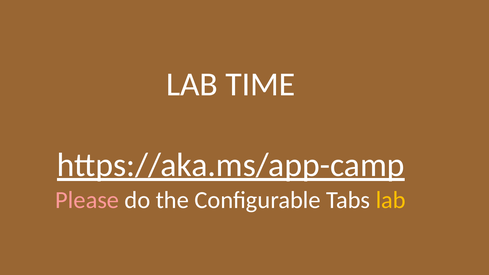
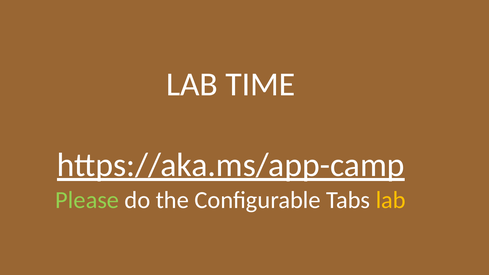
Please colour: pink -> light green (87, 200)
